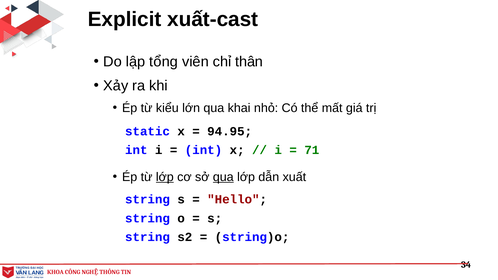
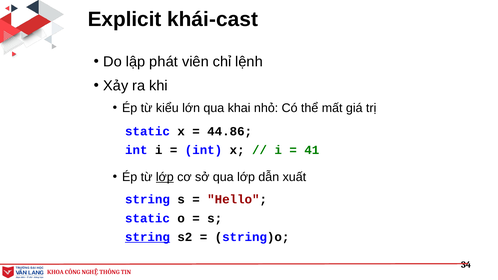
xuất-cast: xuất-cast -> khái-cast (213, 19)
tổng: tổng -> phát (164, 62)
thân: thân -> lệnh (249, 62)
94.95: 94.95 -> 44.86 (230, 132)
71: 71 -> 41 (312, 150)
qua underline: present -> none (223, 177)
string: string -> static (147, 219)
string underline: none -> present (147, 237)
